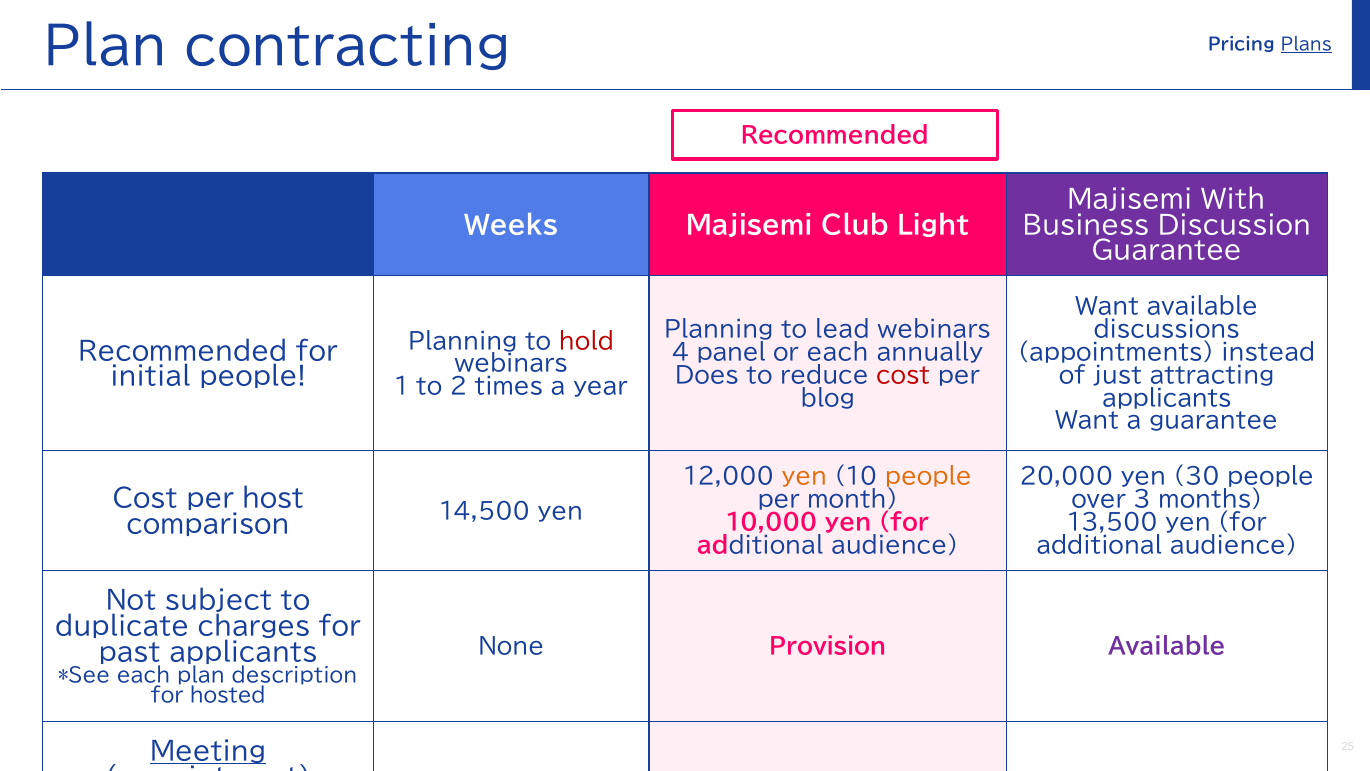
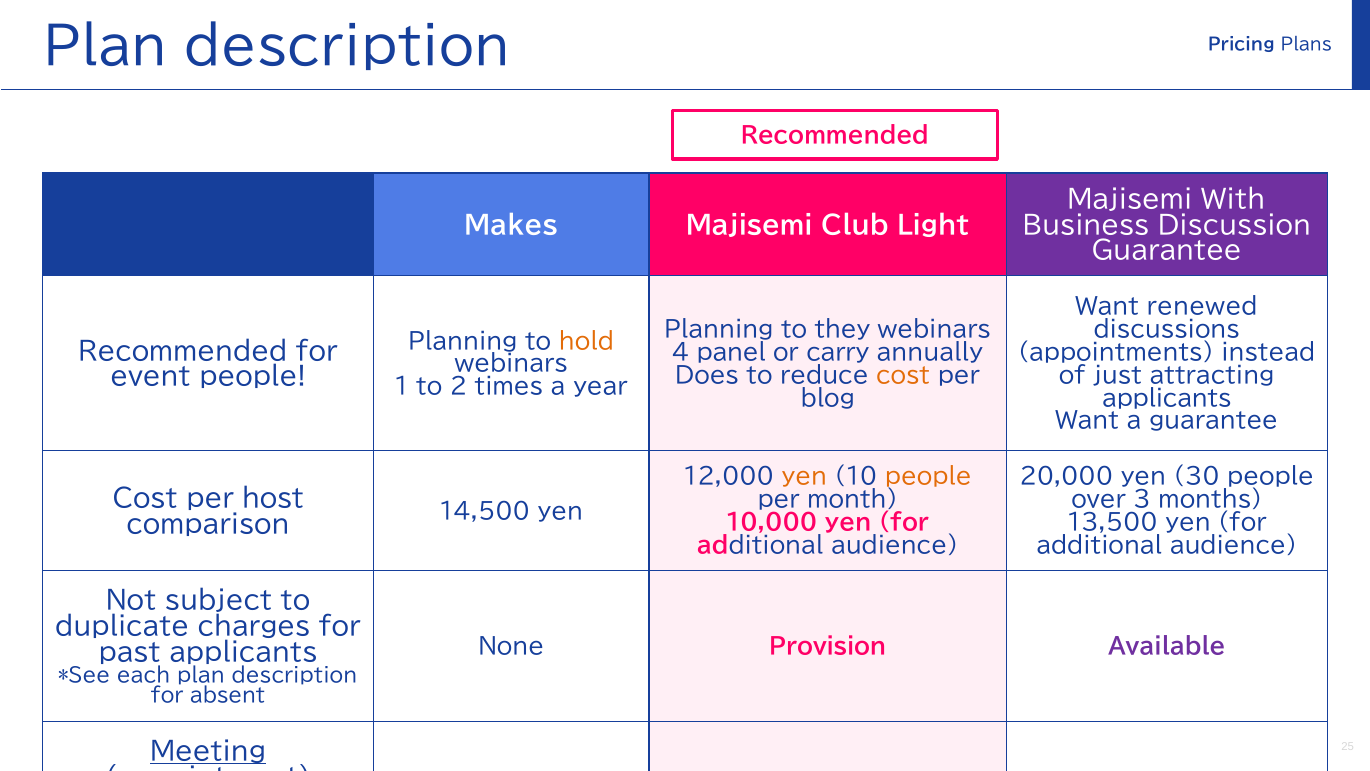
contracting: contracting -> description (348, 47)
Plans underline: present -> none (1306, 45)
Weeks: Weeks -> Makes (511, 226)
Want available: available -> renewed (1202, 307)
lead: lead -> they (842, 330)
hold colour: red -> orange (586, 341)
or each: each -> carry (838, 353)
cost colour: red -> orange (903, 376)
initial: initial -> event (151, 377)
hosted: hosted -> absent (228, 695)
